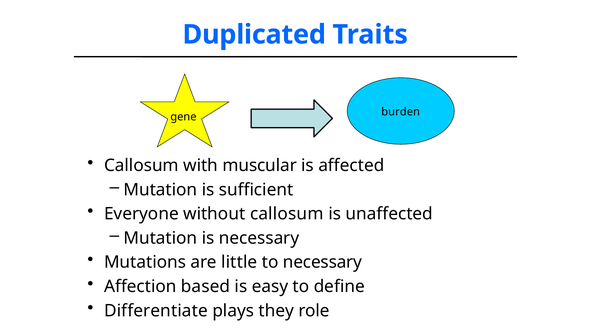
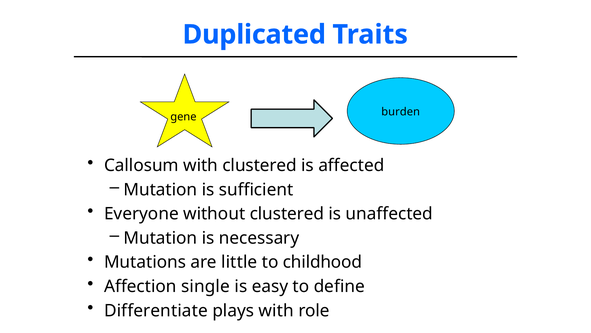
with muscular: muscular -> clustered (260, 165)
without callosum: callosum -> clustered (287, 214)
to necessary: necessary -> childhood (322, 262)
based: based -> single (206, 286)
plays they: they -> with (276, 310)
